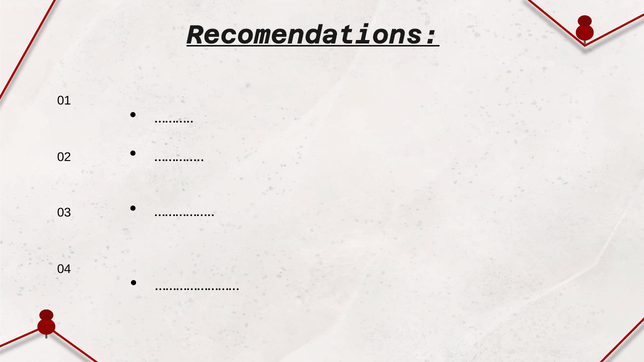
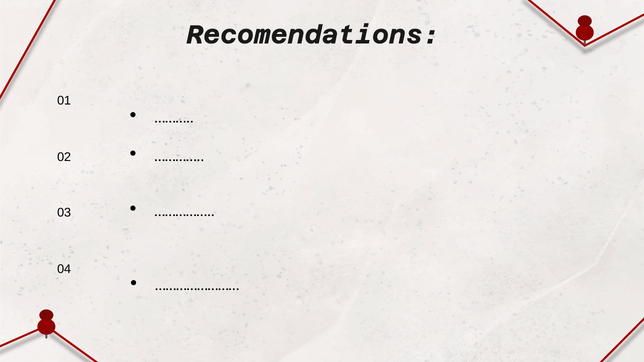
Recomendations underline: present -> none (313, 35)
